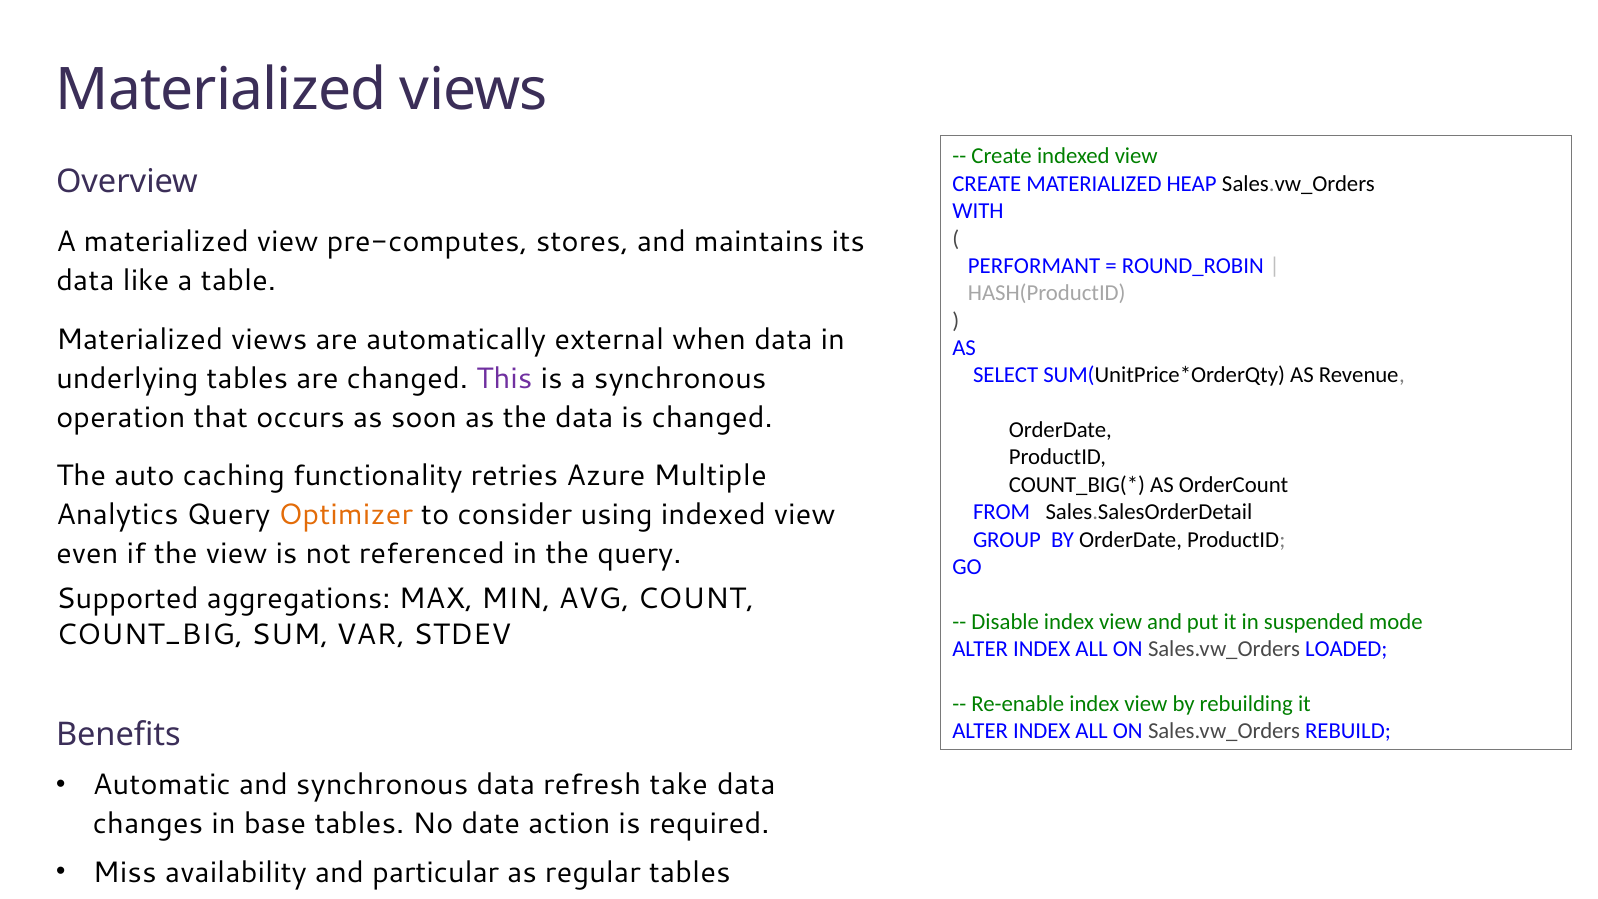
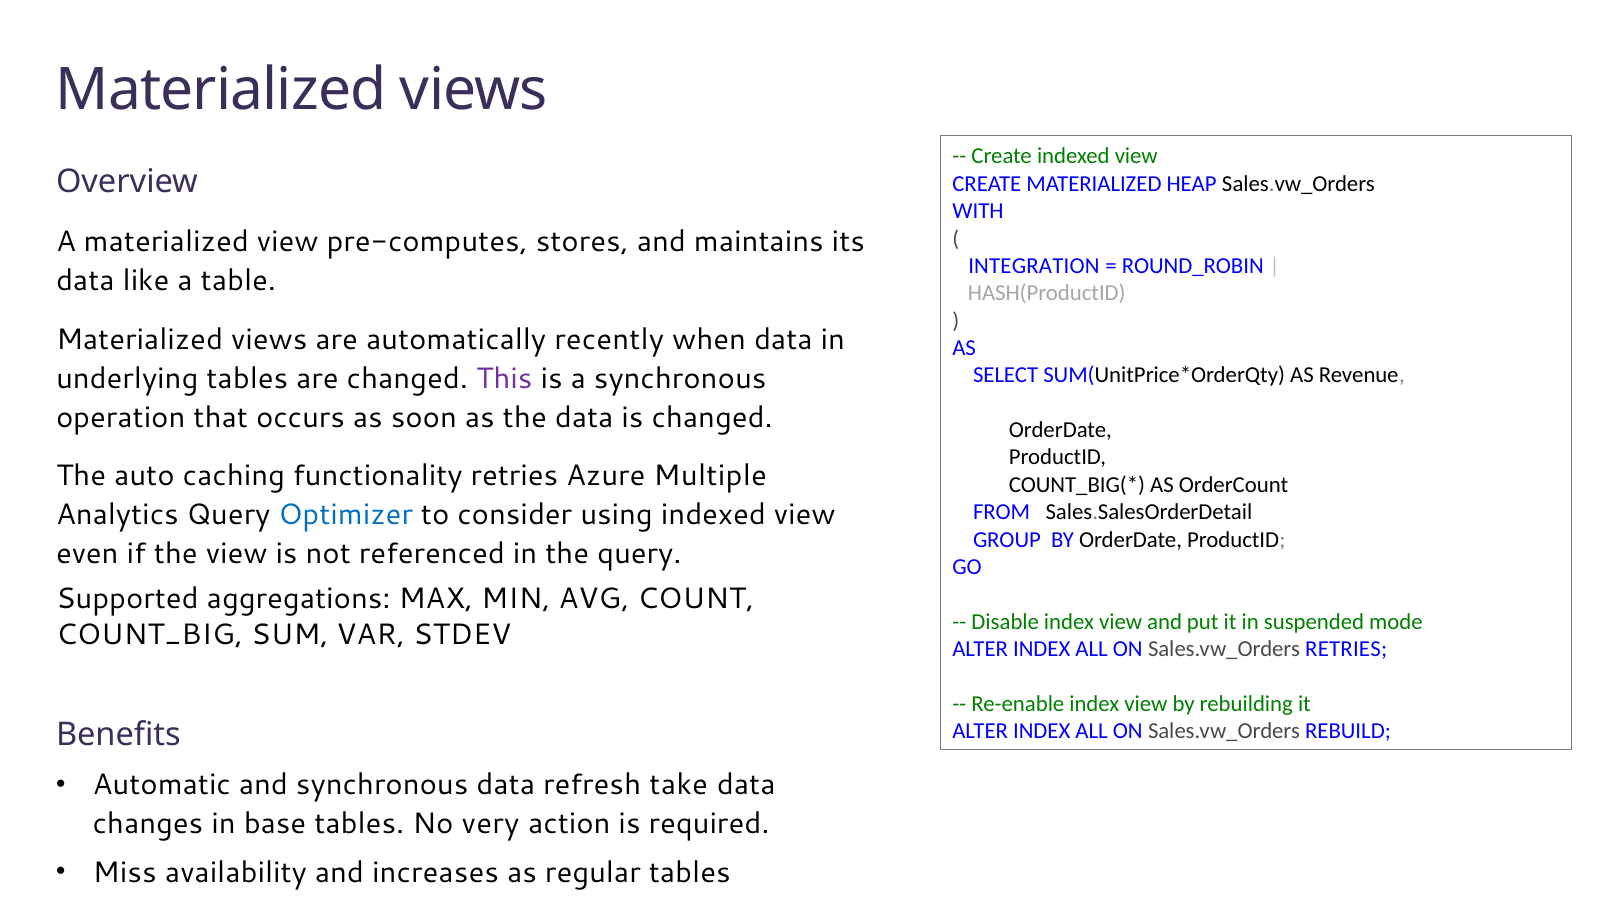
PERFORMANT: PERFORMANT -> INTEGRATION (1034, 266)
external: external -> recently (609, 340)
Optimizer colour: orange -> blue (346, 515)
Sales.vw_Orders LOADED: LOADED -> RETRIES (1346, 649)
date: date -> very (491, 824)
particular: particular -> increases (436, 872)
